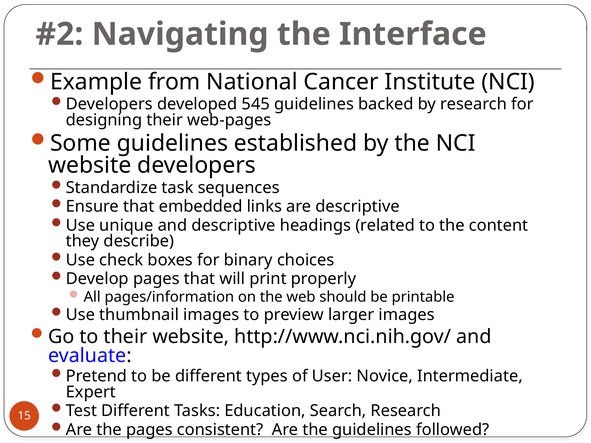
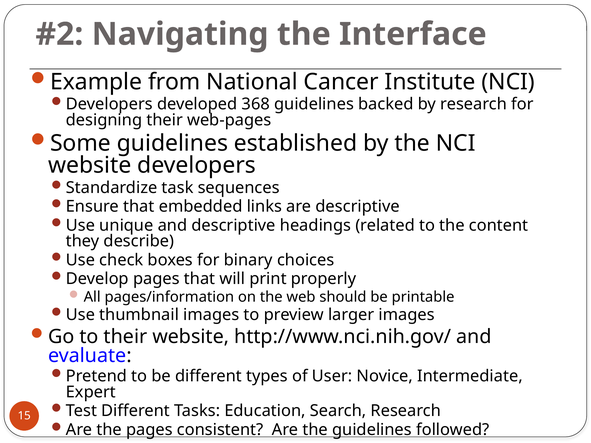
545: 545 -> 368 (256, 104)
